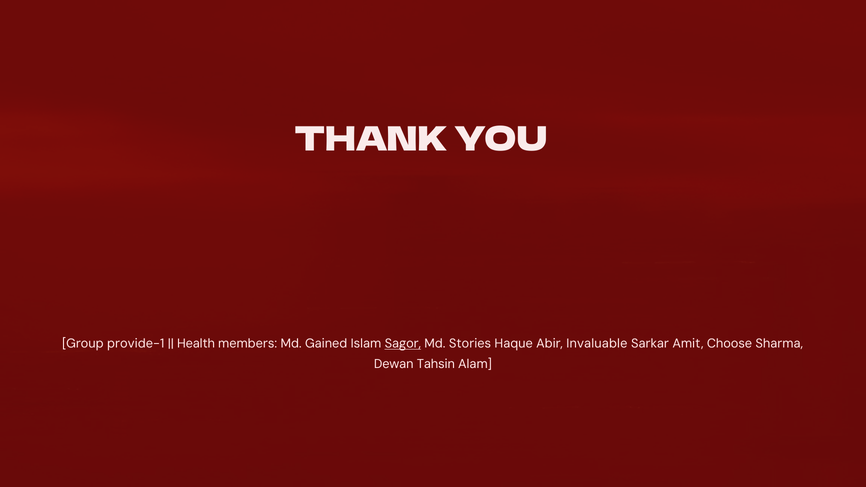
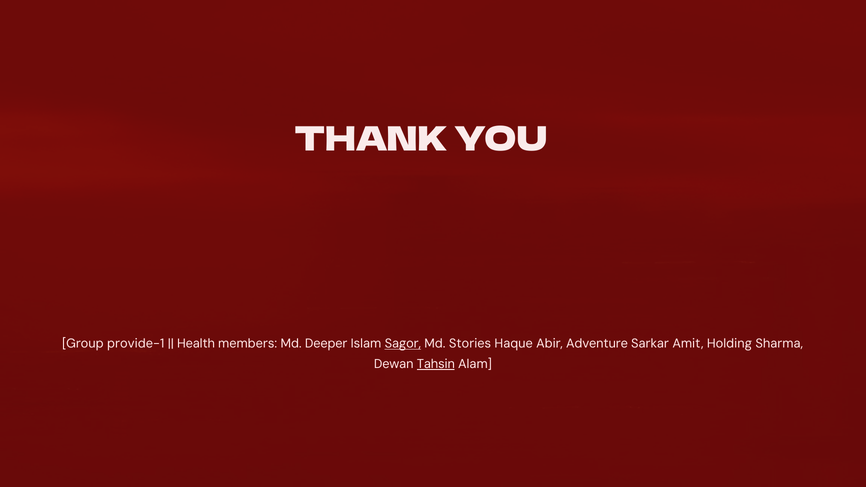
Gained: Gained -> Deeper (326, 344)
Invaluable: Invaluable -> Adventure (597, 344)
Choose: Choose -> Holding (729, 344)
Tahsin underline: none -> present (436, 364)
